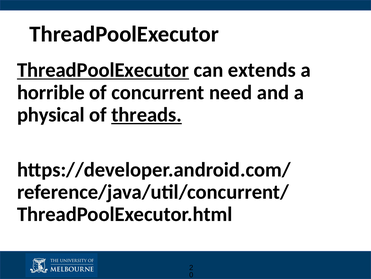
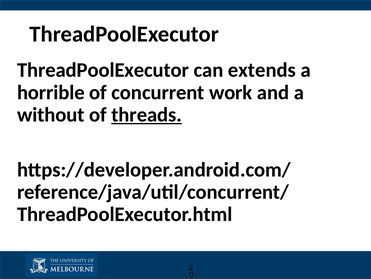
ThreadPoolExecutor underline: present -> none (103, 70)
need: need -> work (231, 92)
physical: physical -> without (51, 114)
